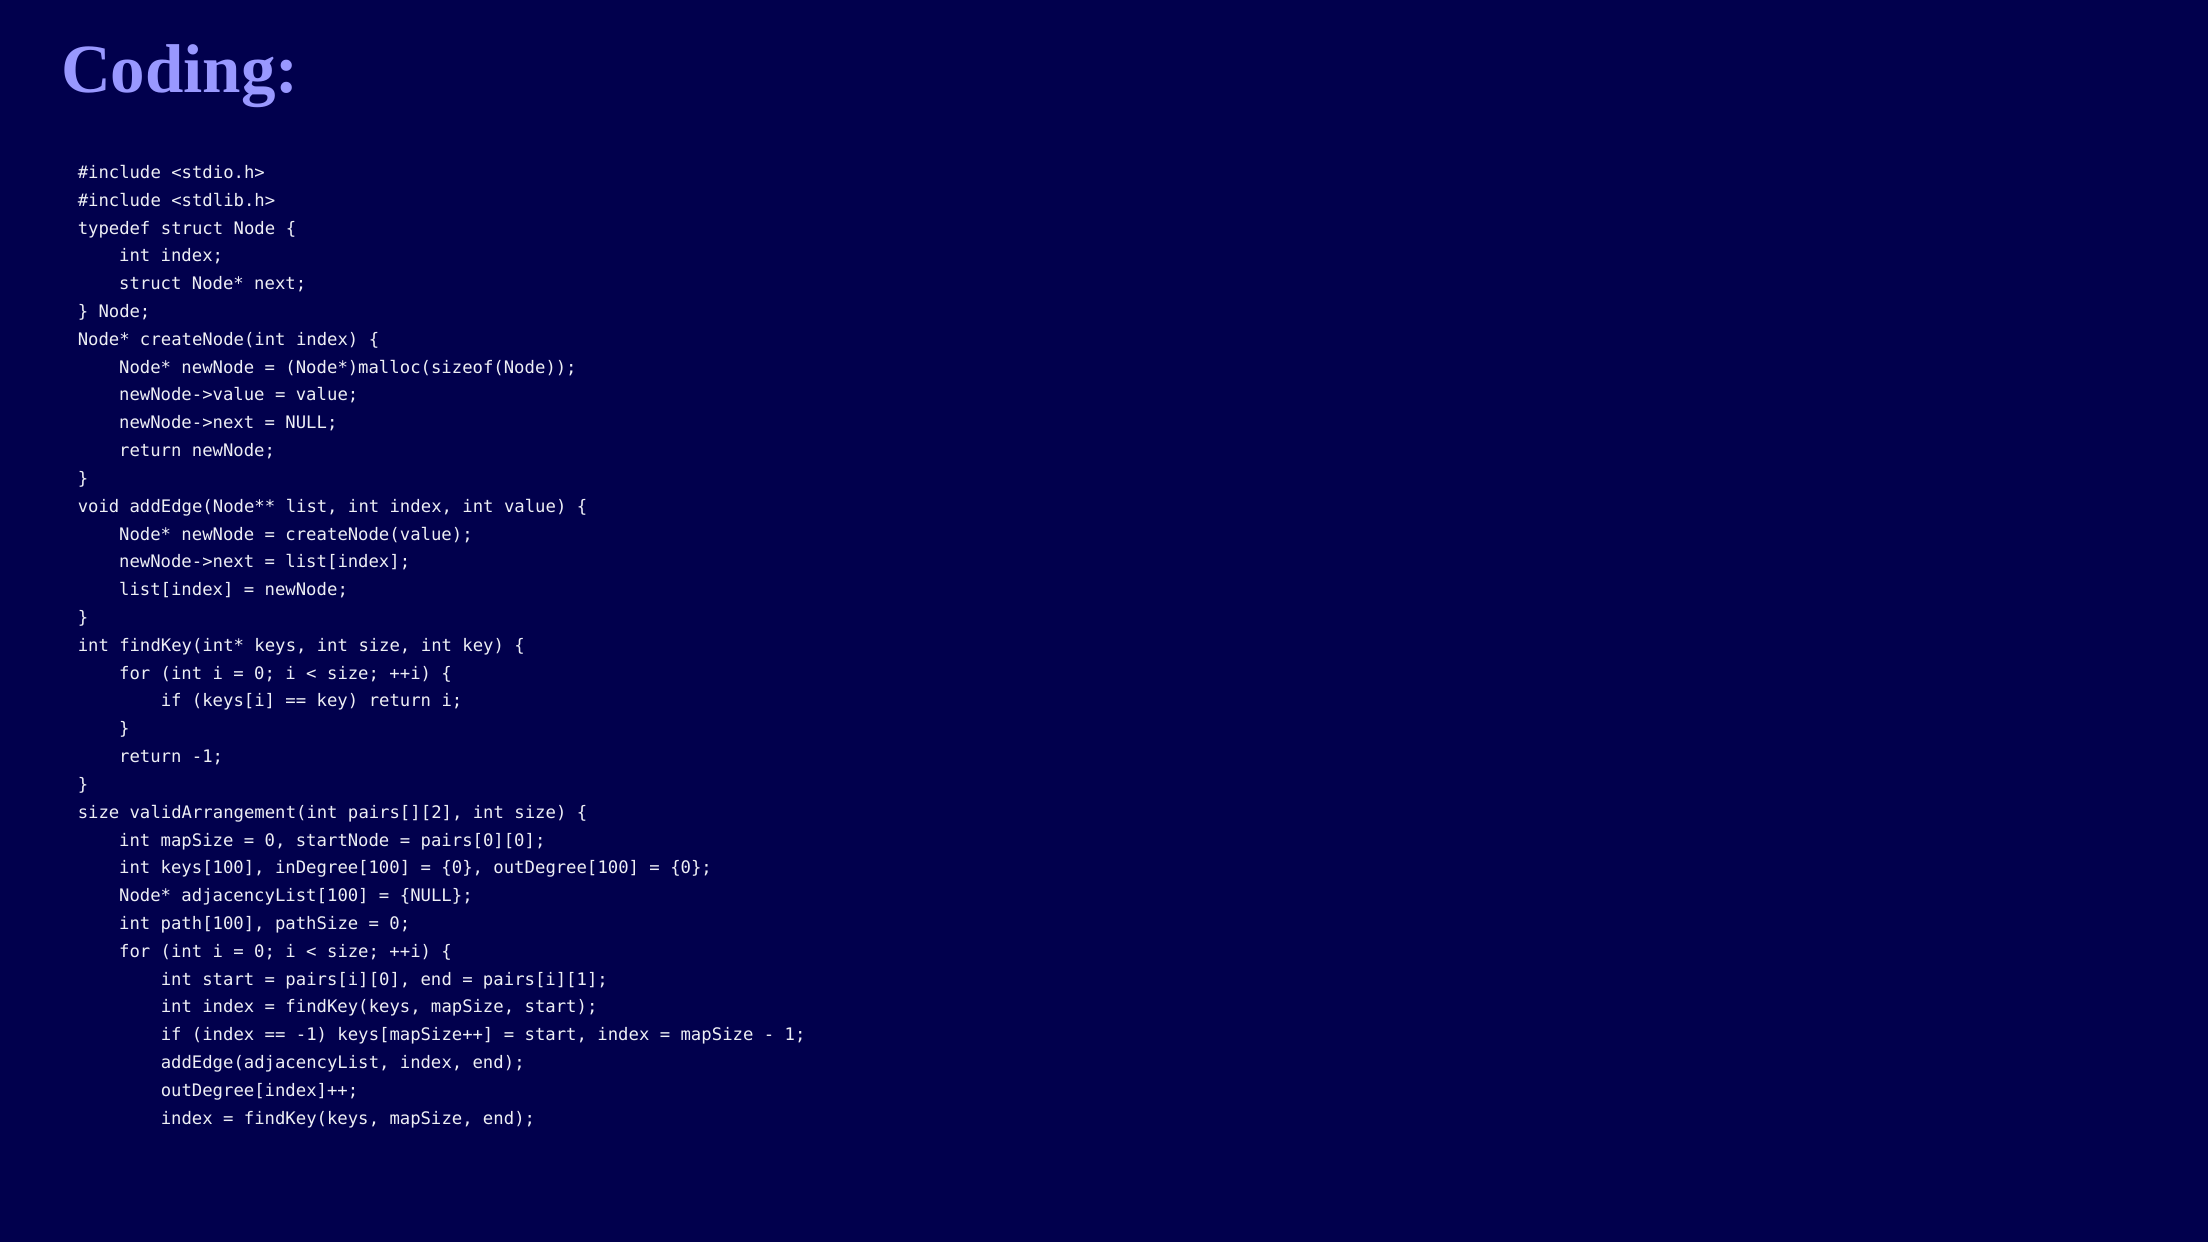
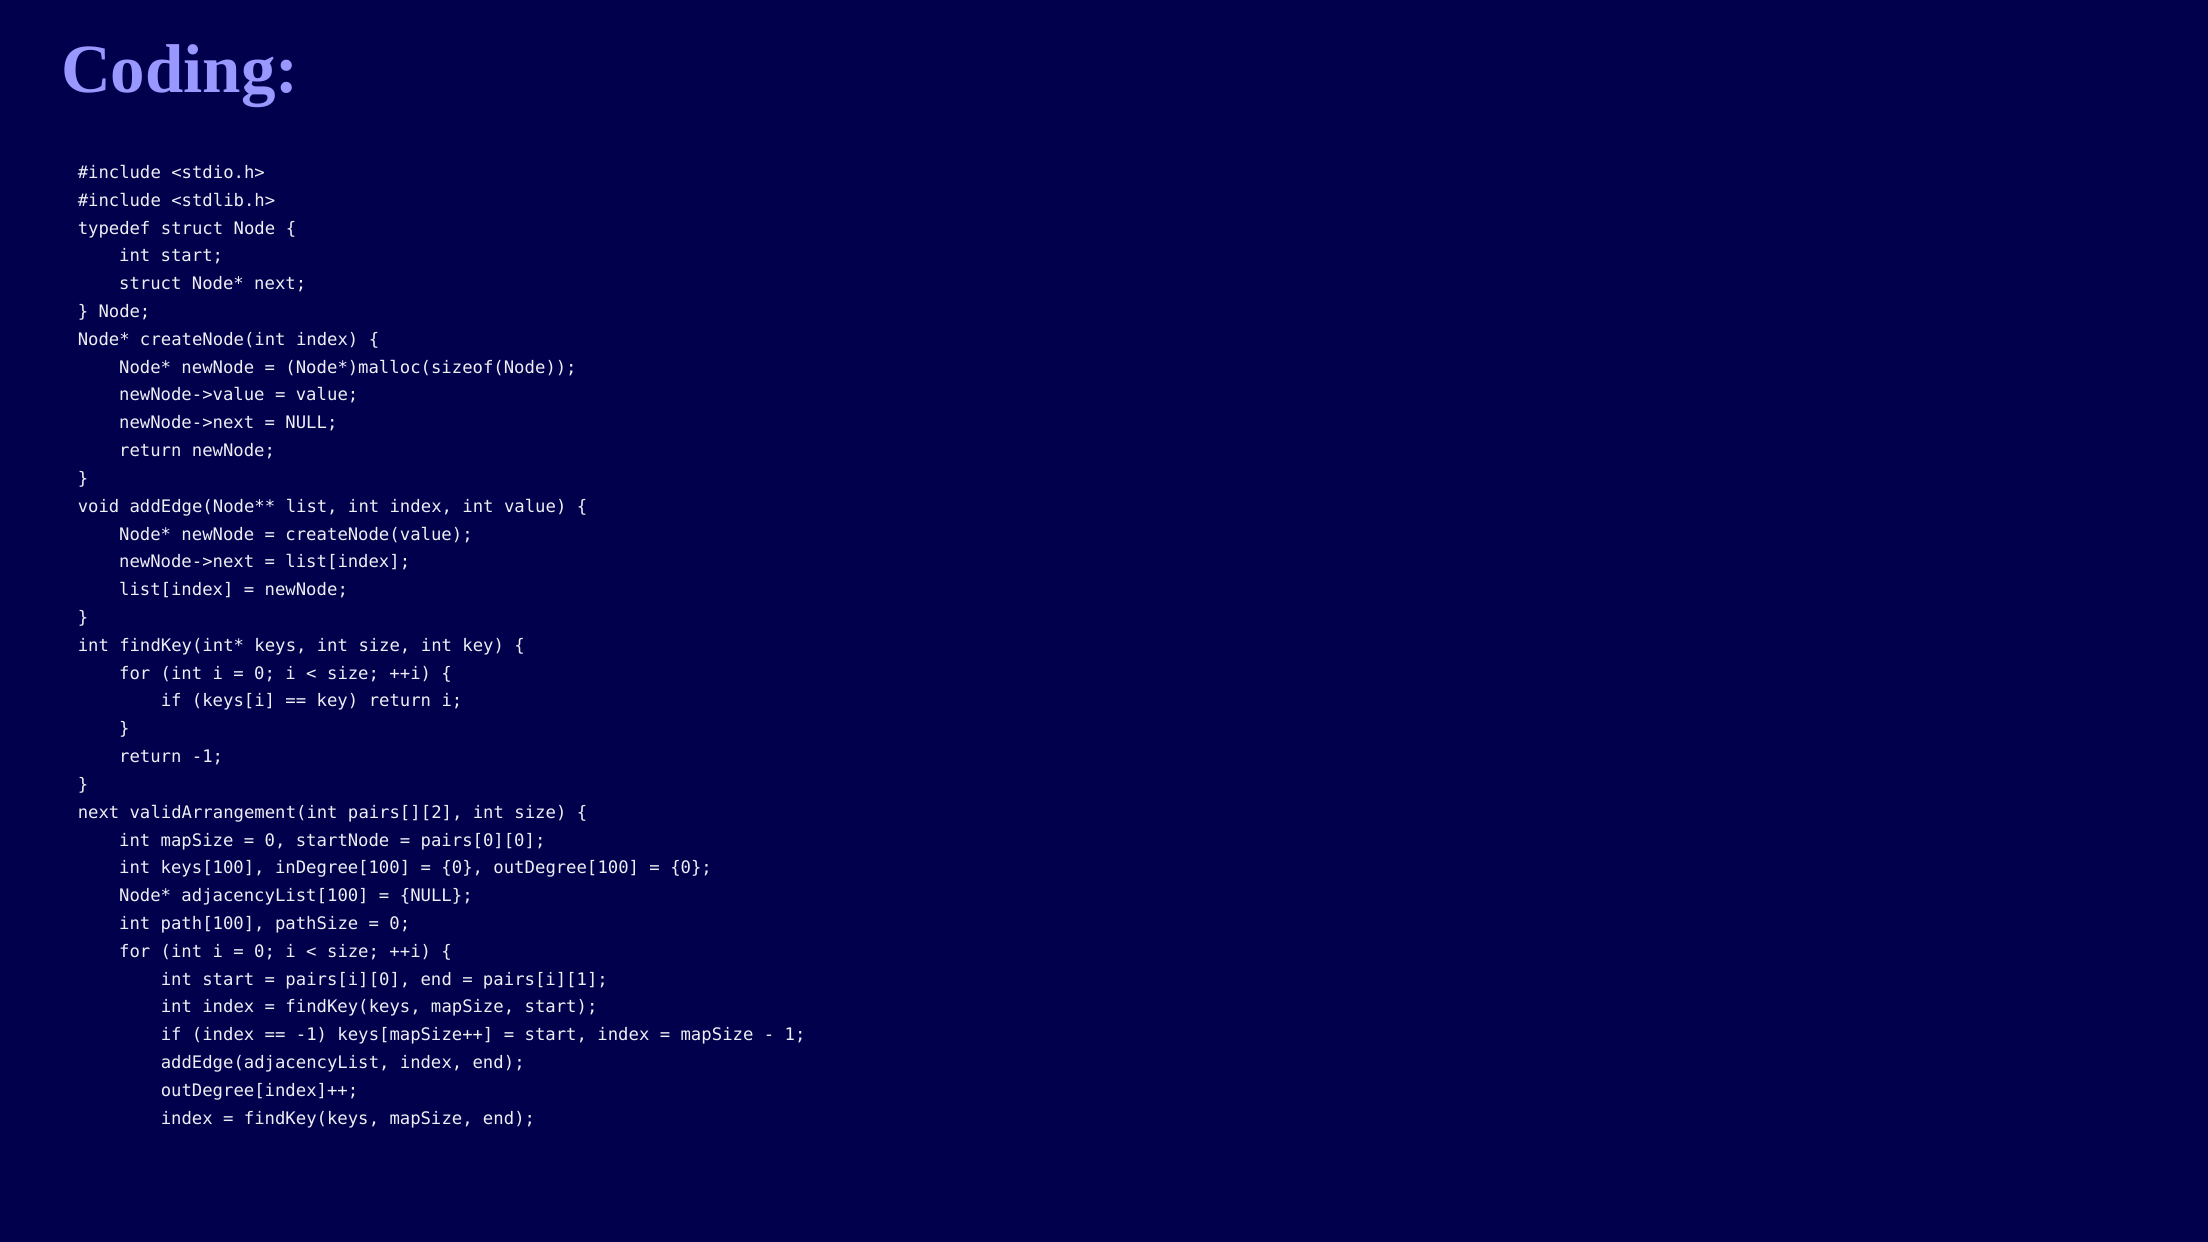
index: index -> start (192, 256)
size: size -> next (99, 813)
